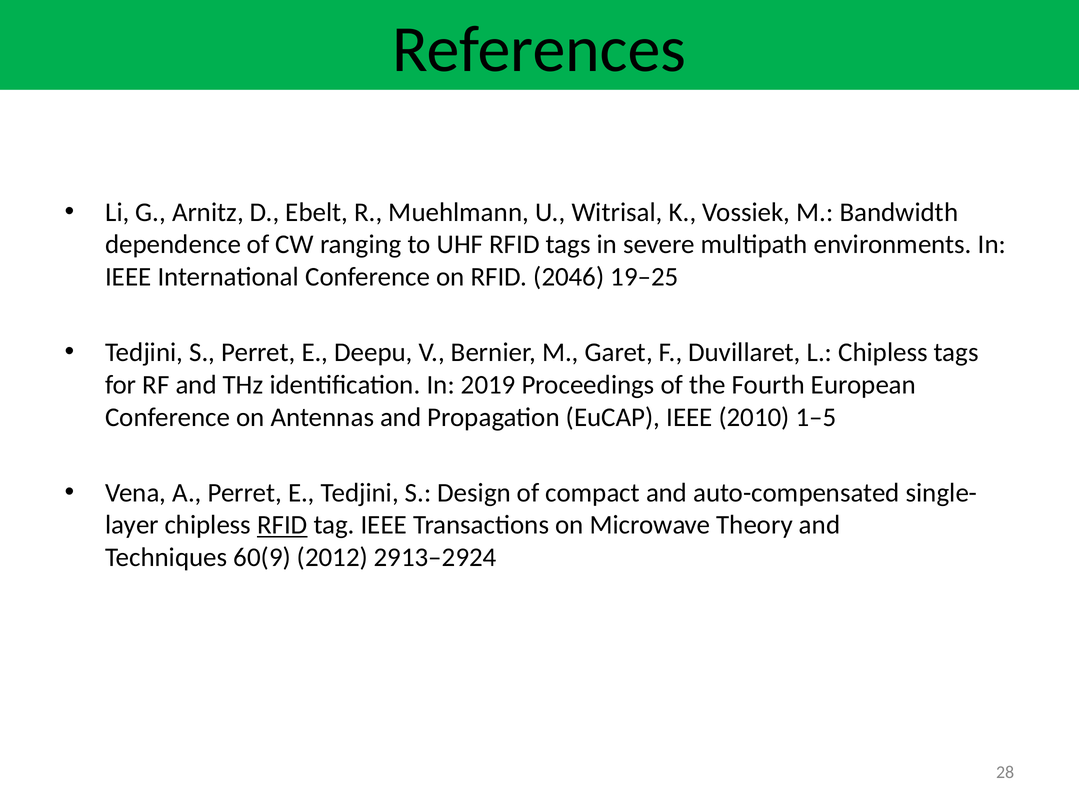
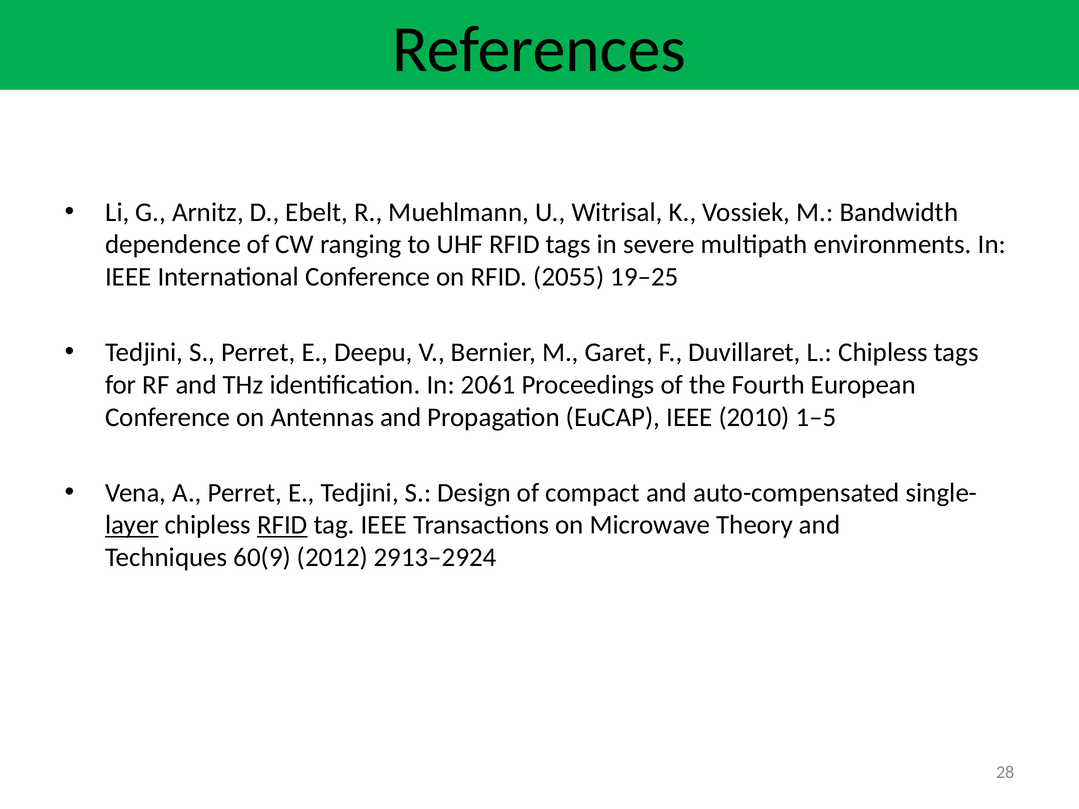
2046: 2046 -> 2055 (569, 277)
2019: 2019 -> 2061 (488, 385)
layer underline: none -> present (132, 525)
